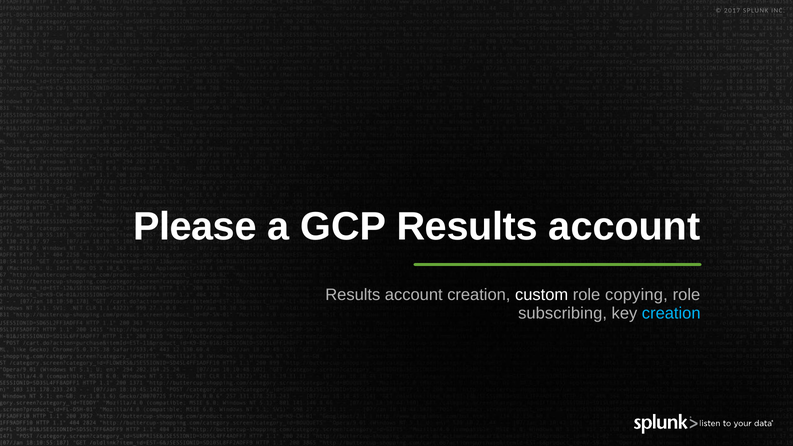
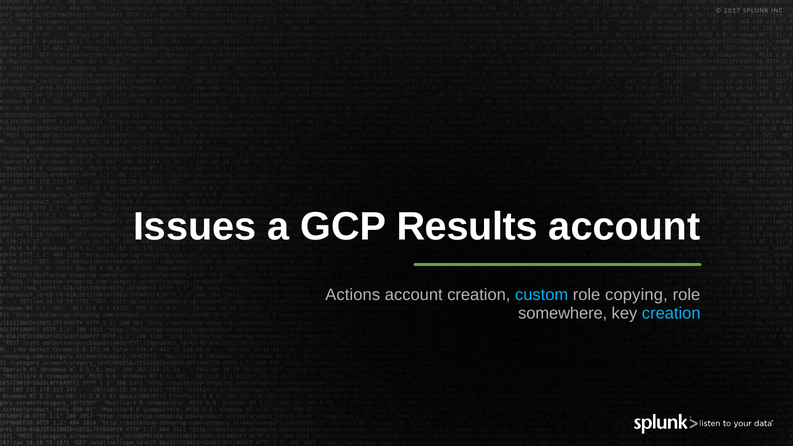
Please: Please -> Issues (195, 226)
Results: Results -> Actions (353, 295)
custom colour: white -> light blue (542, 295)
subscribing: subscribing -> somewhere (563, 313)
